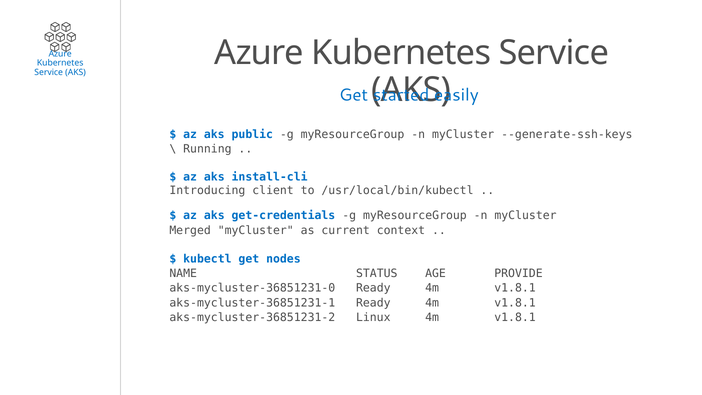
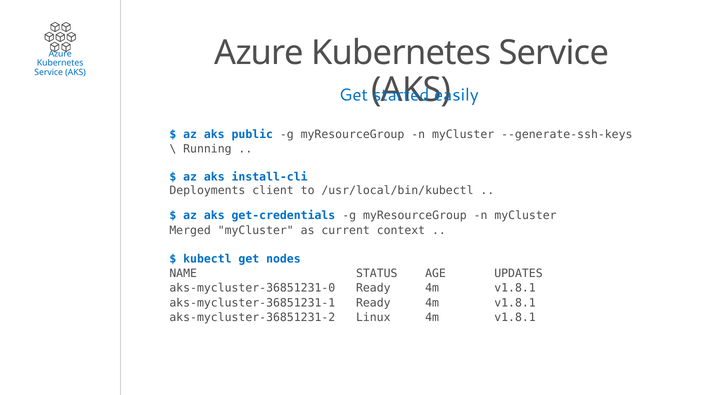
Introducing: Introducing -> Deployments (207, 191)
PROVIDE: PROVIDE -> UPDATES (518, 273)
